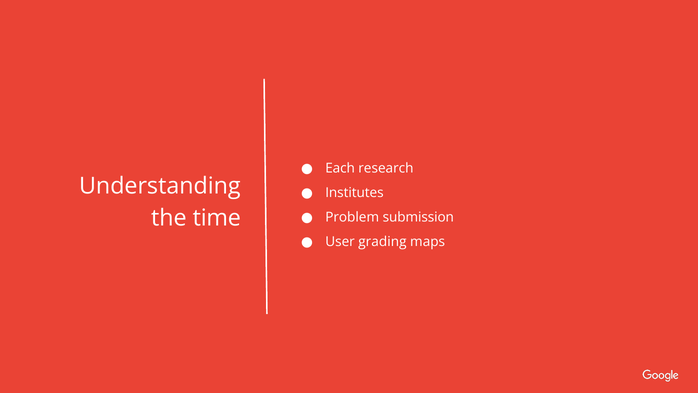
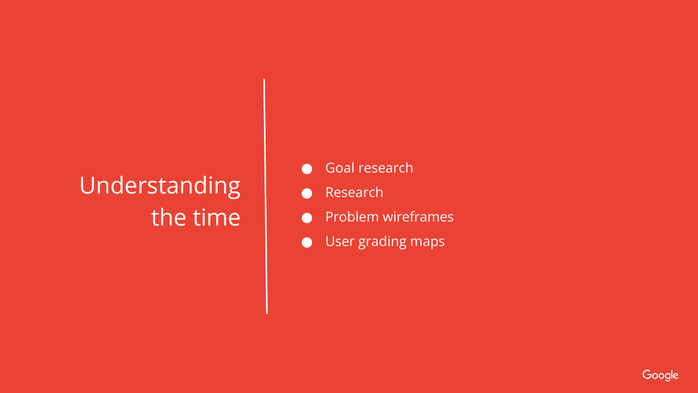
Each: Each -> Goal (340, 168)
Institutes: Institutes -> Research (354, 193)
submission: submission -> wireframes (418, 217)
